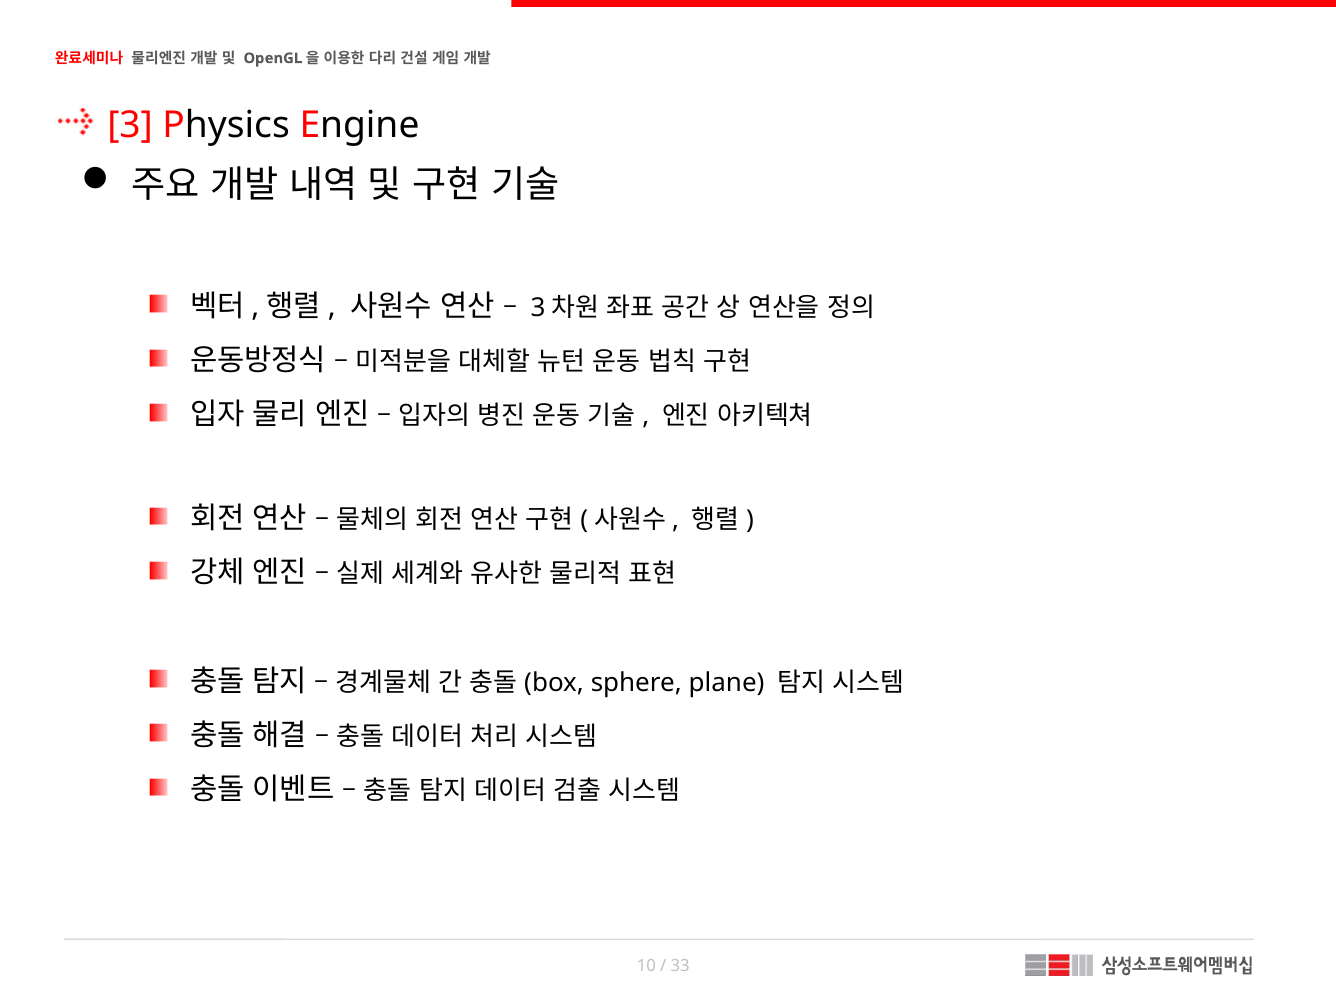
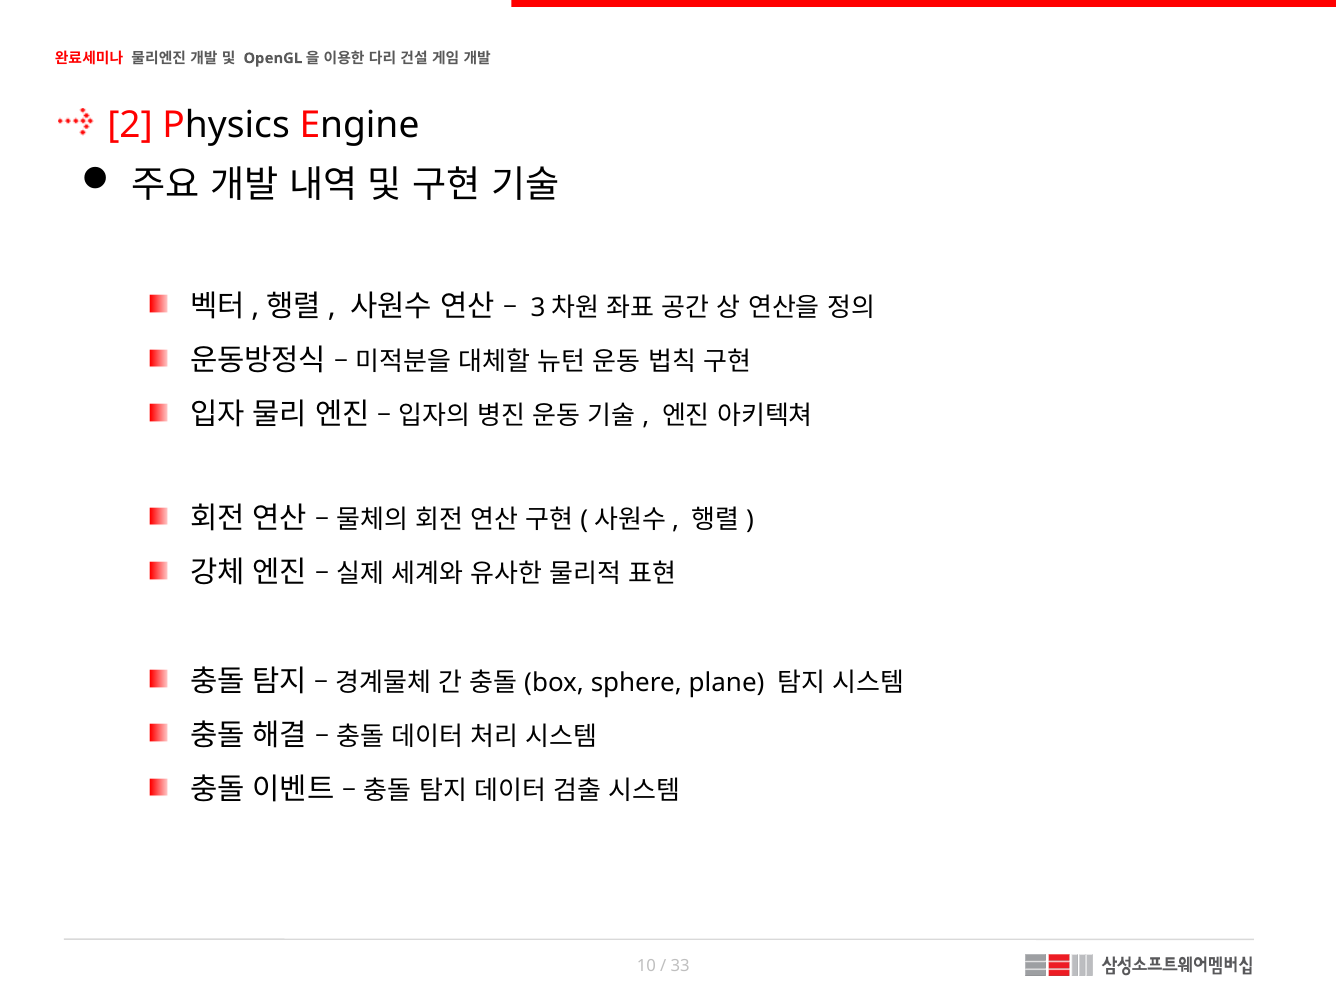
3: 3 -> 2 (130, 125)
